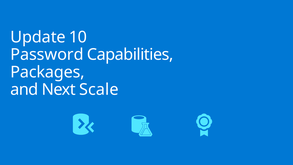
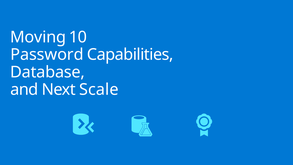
Update: Update -> Moving (38, 37)
Packages: Packages -> Database (47, 72)
